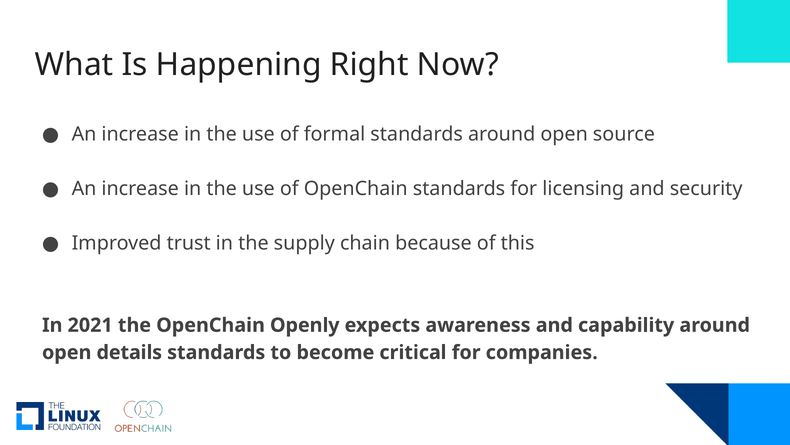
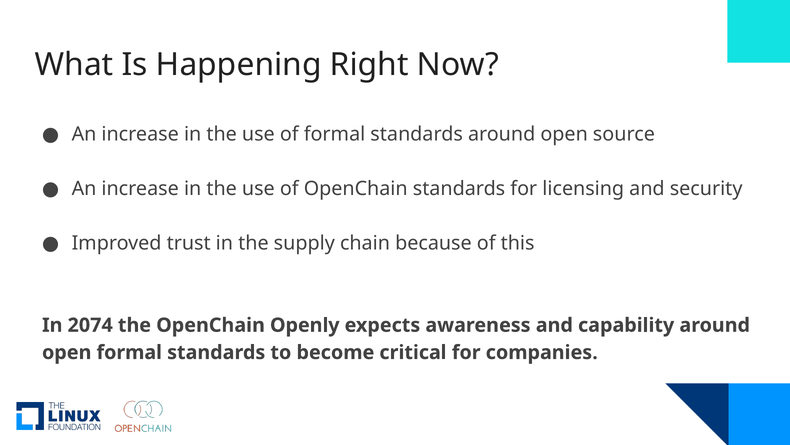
2021: 2021 -> 2074 (90, 325)
open details: details -> formal (129, 352)
